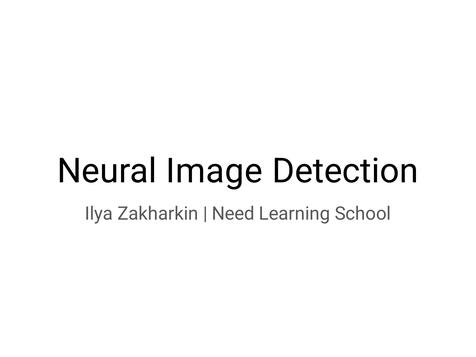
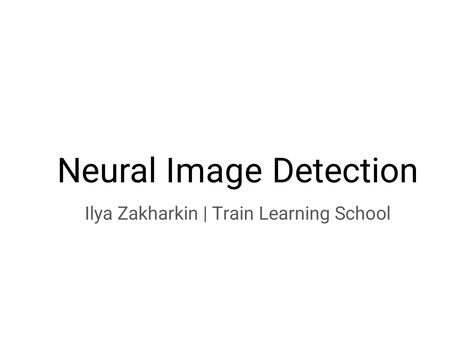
Need: Need -> Train (233, 214)
